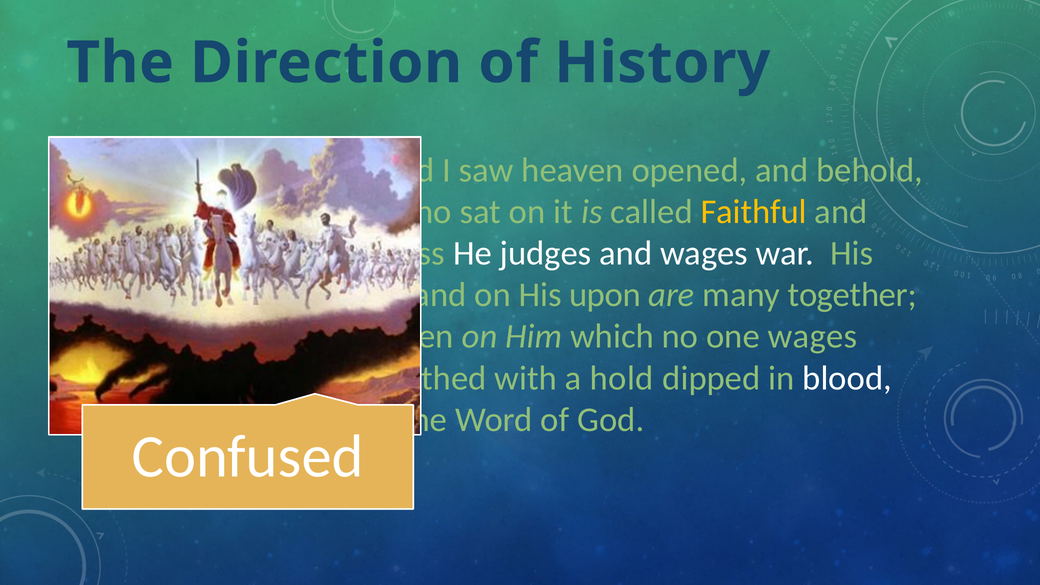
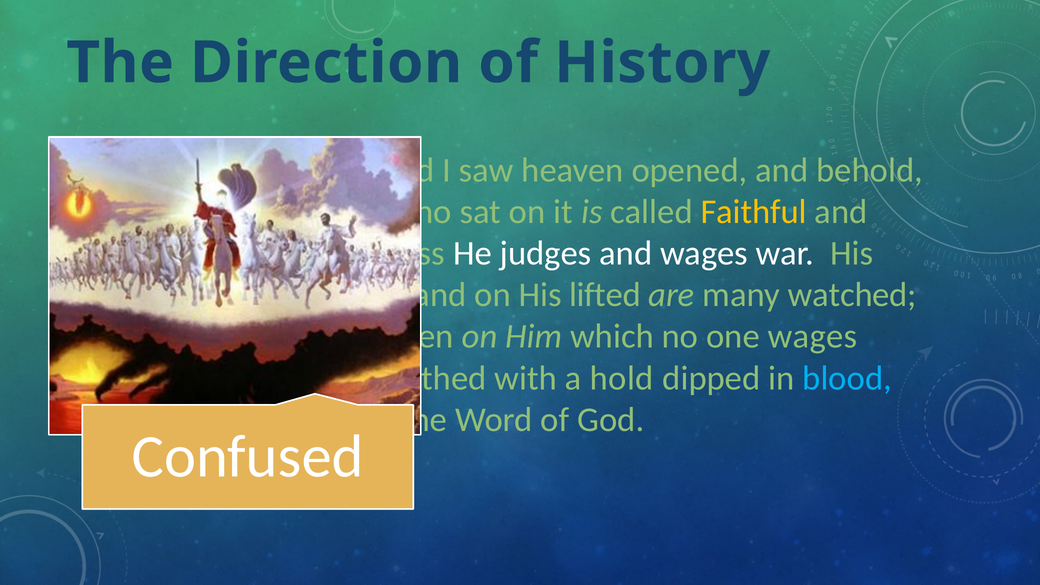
upon: upon -> lifted (605, 295)
together: together -> watched (852, 295)
blood colour: white -> light blue (847, 378)
